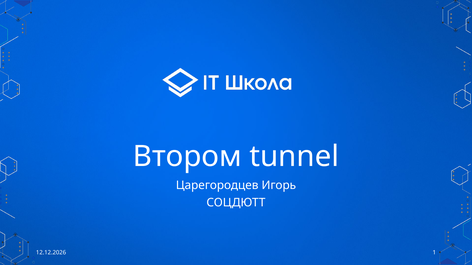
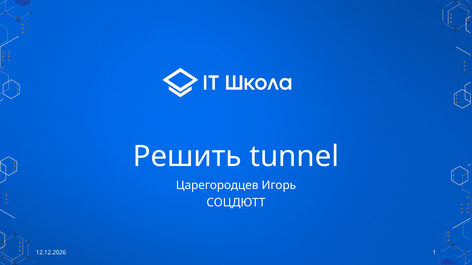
Втором: Втором -> Решить (187, 157)
